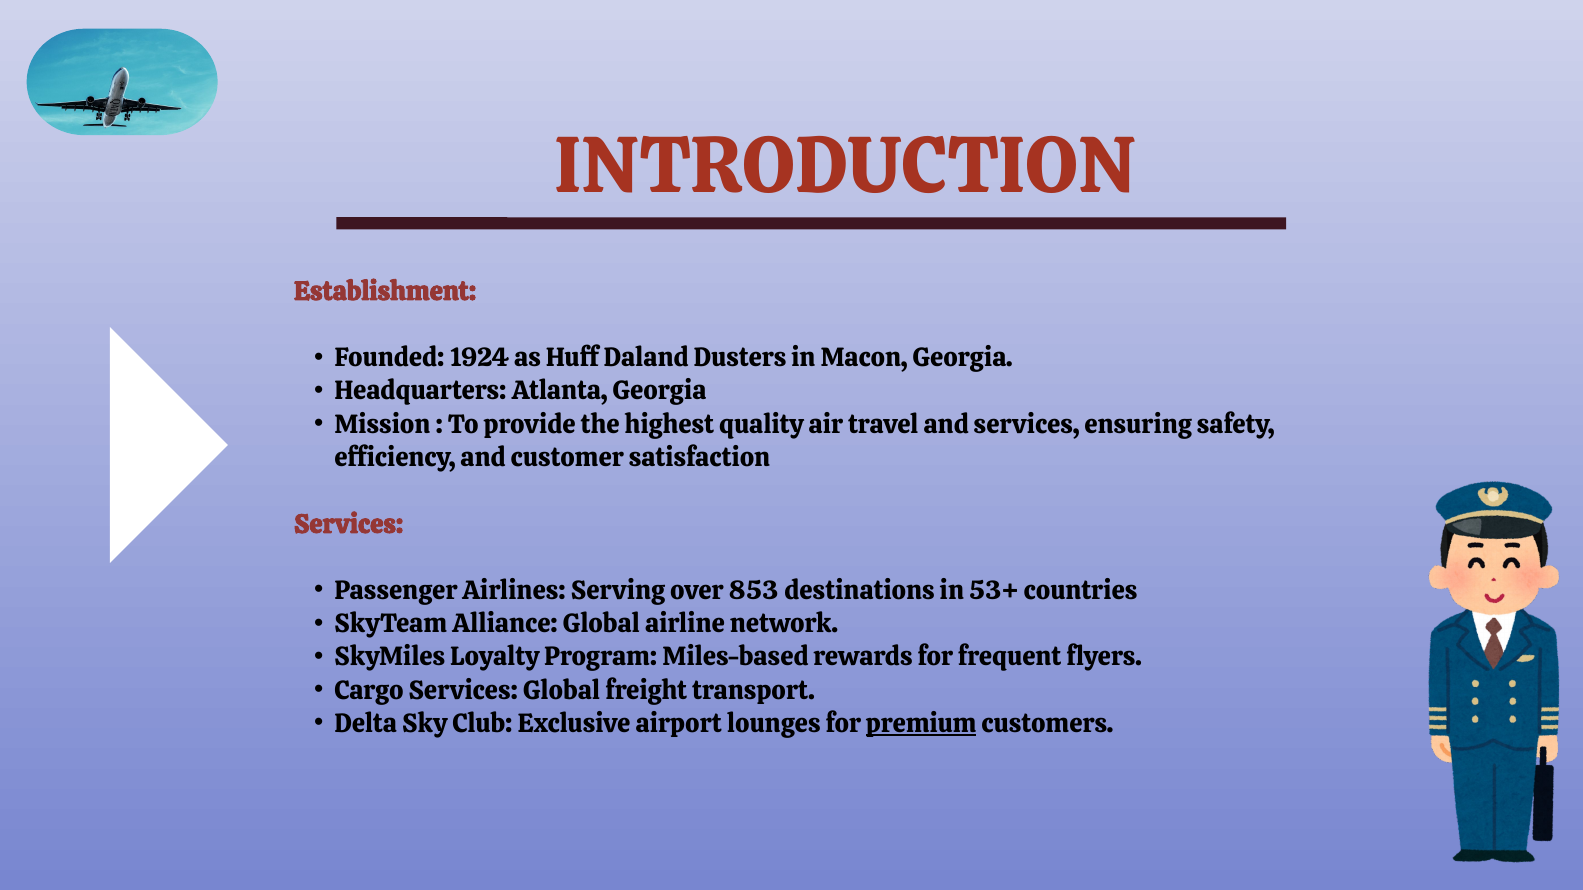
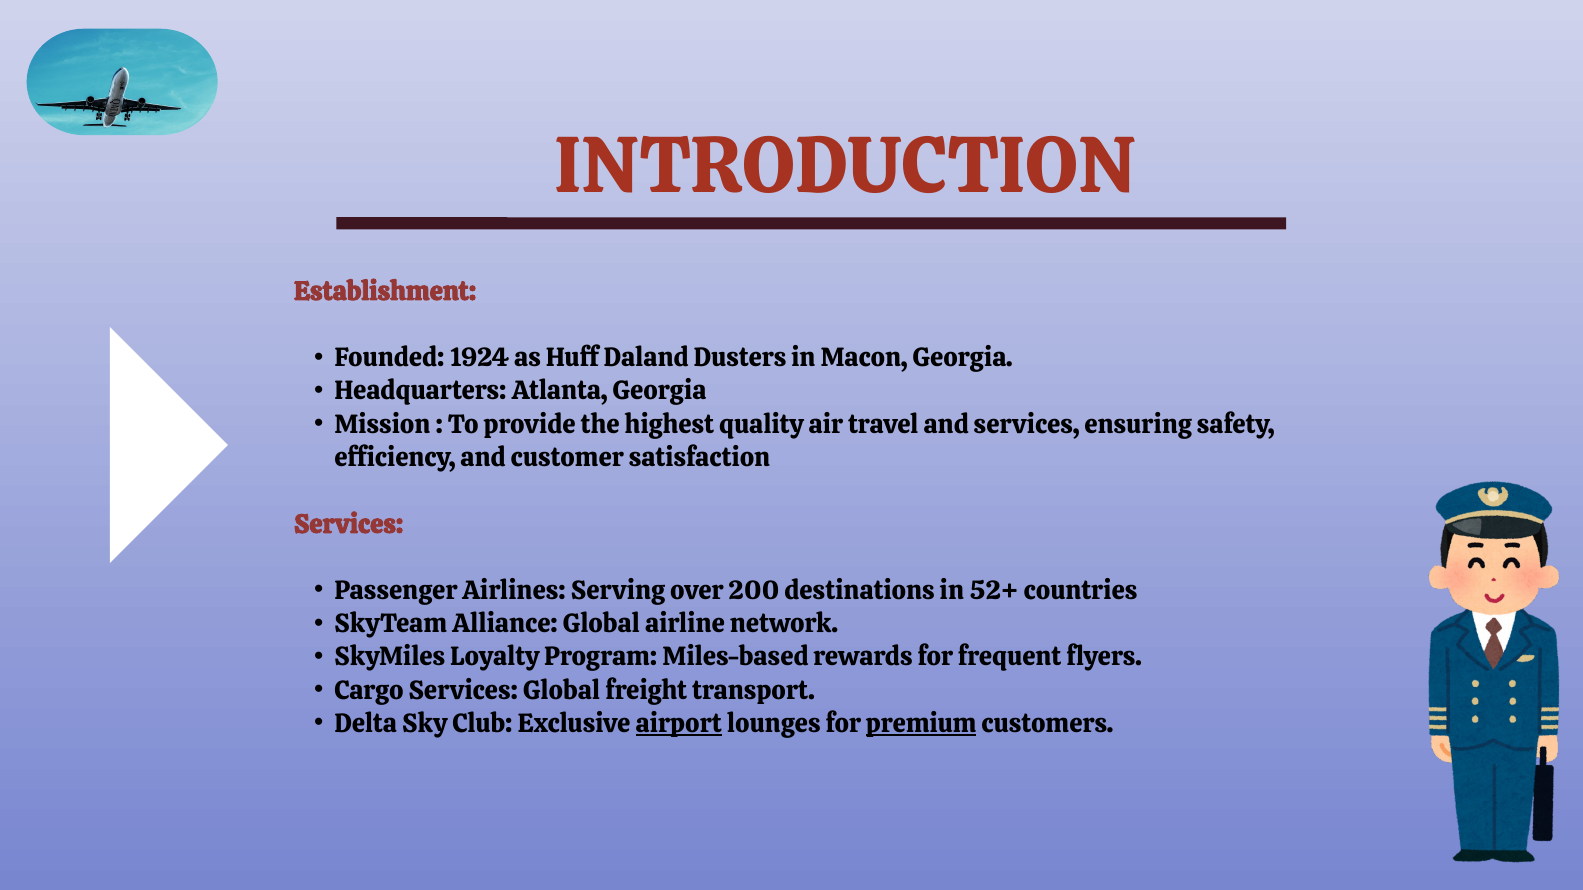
853: 853 -> 200 (754, 591)
53+: 53+ -> 52+ (994, 591)
airport underline: none -> present (679, 724)
